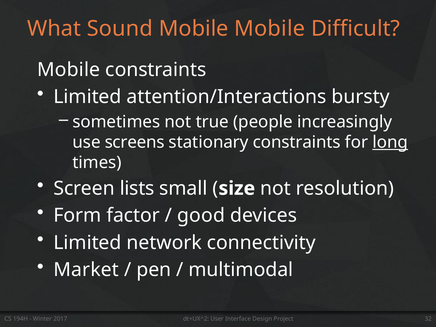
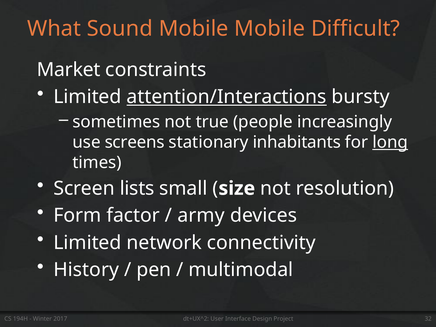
Mobile: Mobile -> Market (69, 70)
attention/Interactions underline: none -> present (227, 97)
stationary constraints: constraints -> inhabitants (297, 142)
good: good -> army (201, 216)
Market: Market -> History (86, 270)
